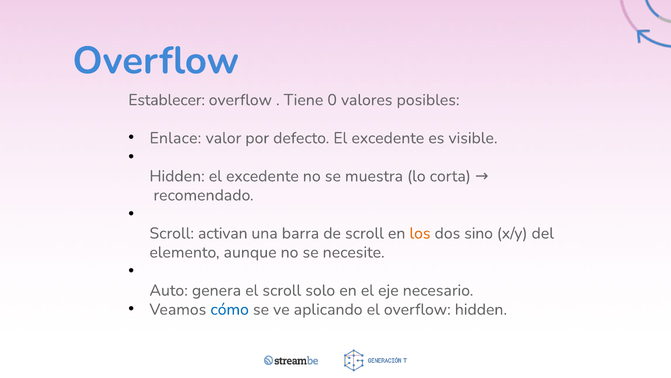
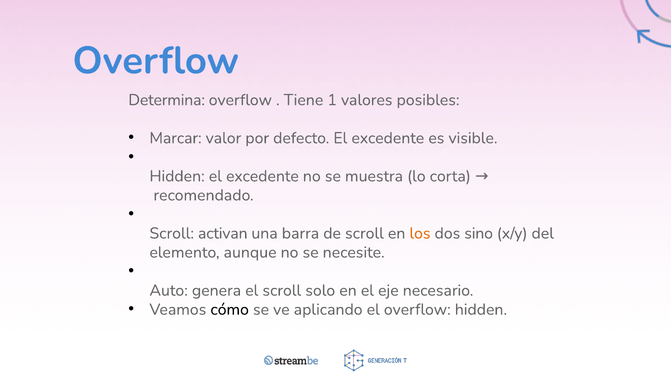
Establecer: Establecer -> Determina (167, 100)
0: 0 -> 1 (332, 100)
Enlace: Enlace -> Marcar (176, 138)
cómo colour: blue -> black (230, 309)
